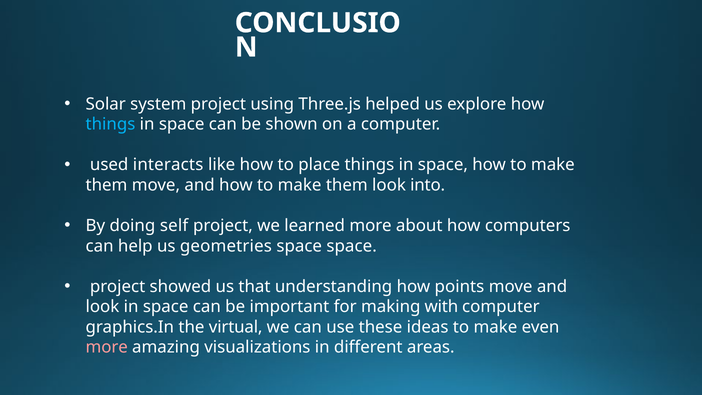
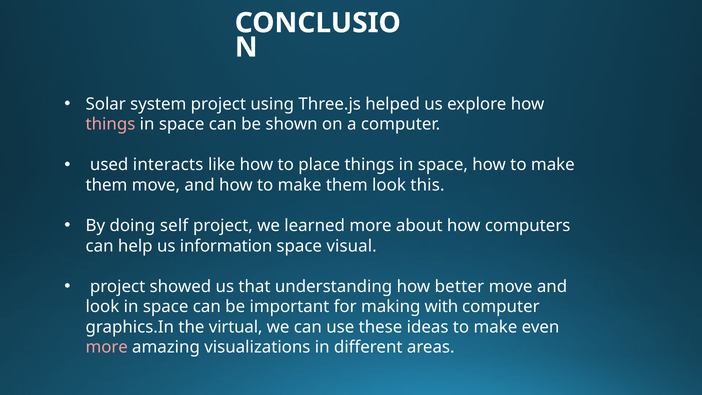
things colour: light blue -> pink (110, 124)
into: into -> this (427, 185)
geometries: geometries -> information (226, 246)
space space: space -> visual (352, 246)
points: points -> better (459, 286)
